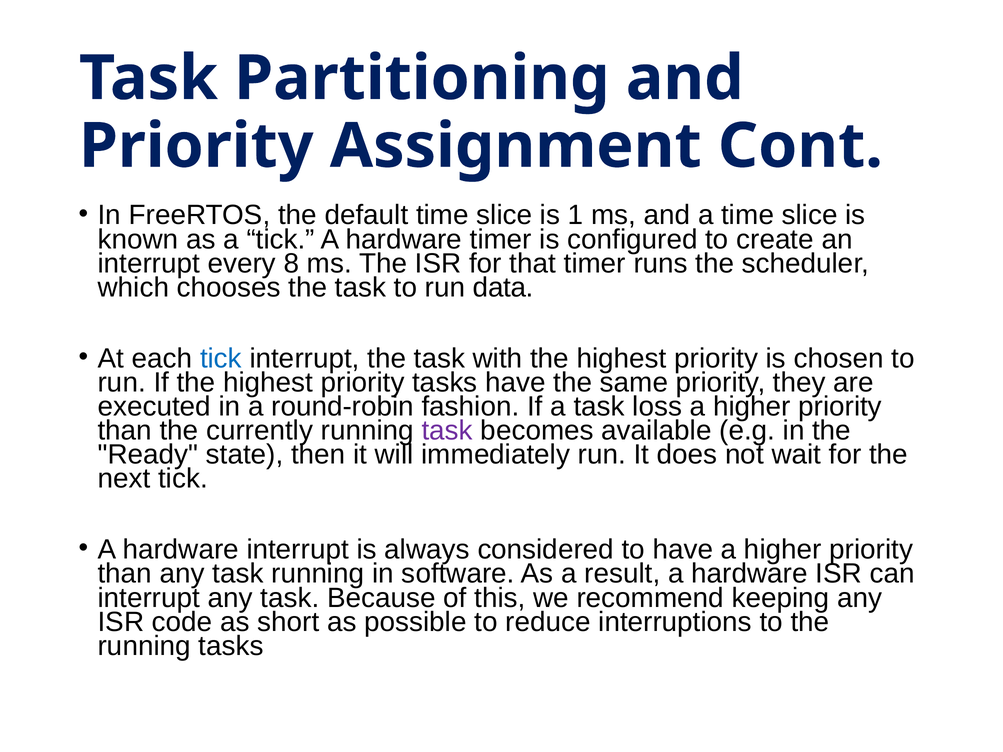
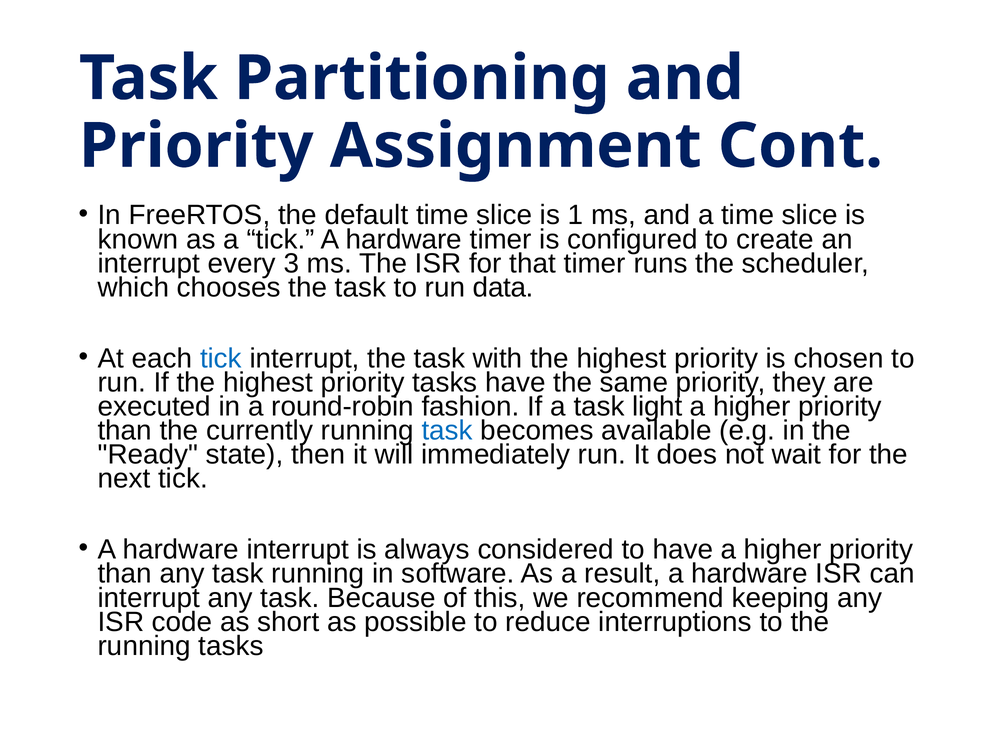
8: 8 -> 3 (291, 264)
loss: loss -> light (657, 407)
task colour: purple -> blue (447, 431)
